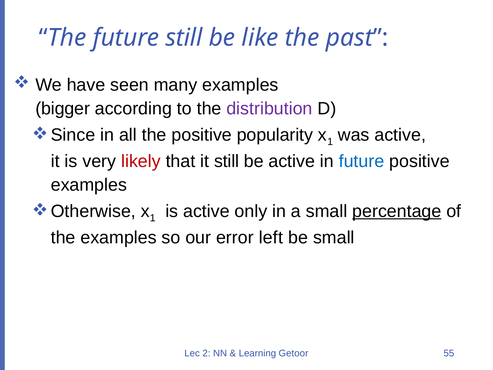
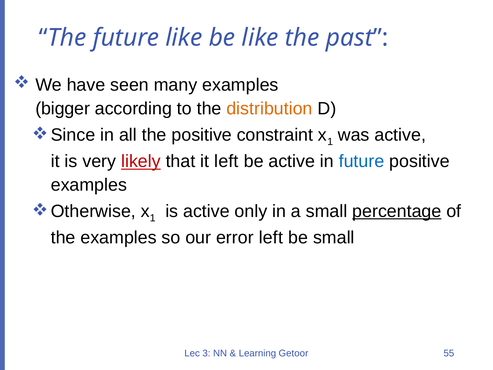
future still: still -> like (184, 38)
distribution colour: purple -> orange (269, 109)
popularity: popularity -> constraint (275, 135)
likely underline: none -> present (141, 161)
it still: still -> left (226, 161)
2: 2 -> 3 (206, 353)
